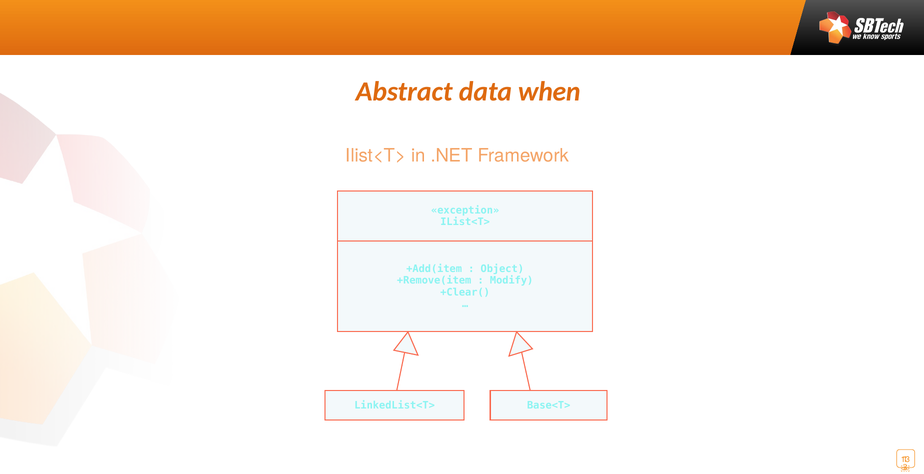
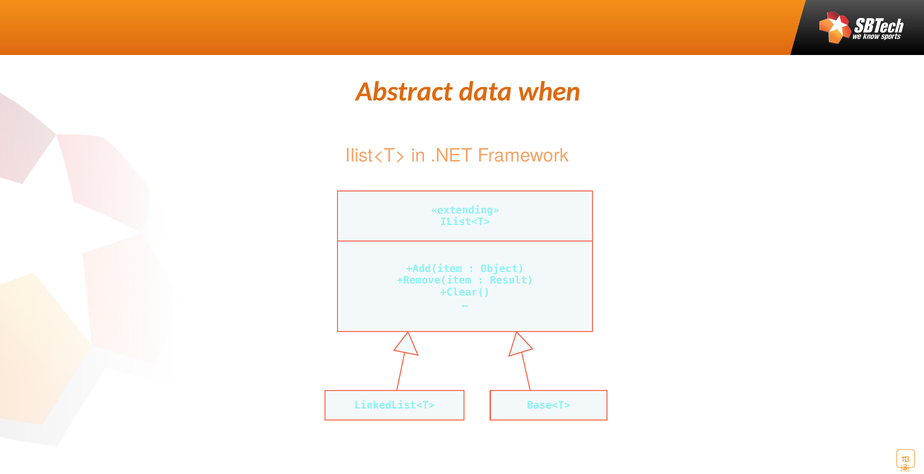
exception: exception -> extending (465, 210)
Modify: Modify -> Result (512, 281)
